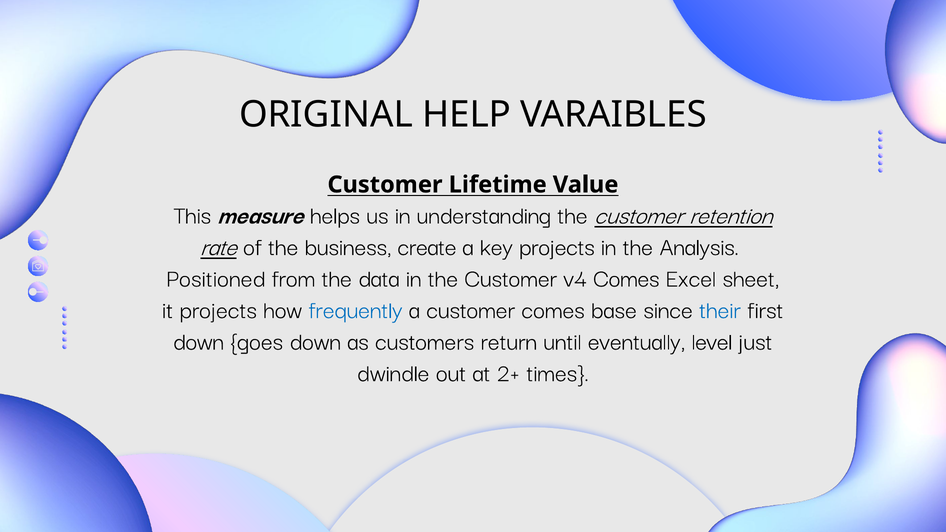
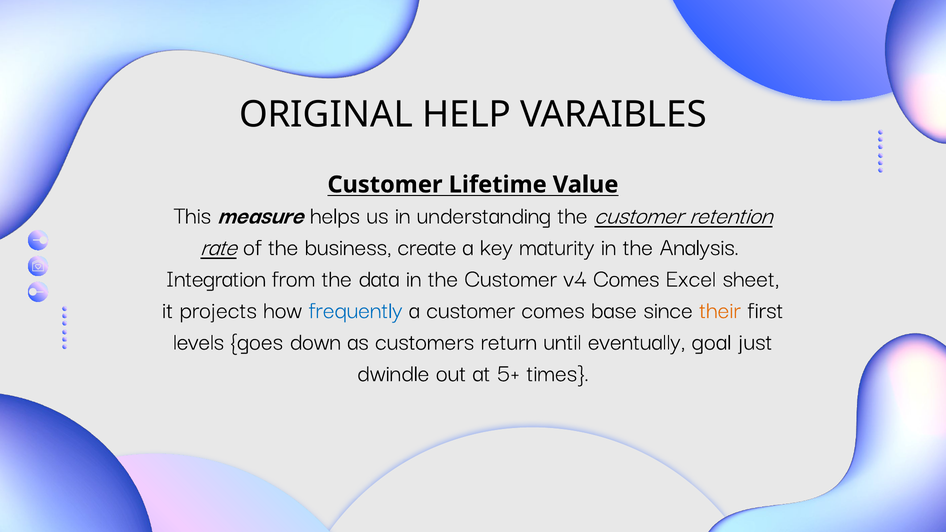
key projects: projects -> maturity (557, 246)
Positioned: Positioned -> Integration (216, 278)
their colour: blue -> orange (720, 309)
down: down -> levels (199, 341)
level: level -> goal (712, 341)
2+: 2+ -> 5+ (508, 373)
